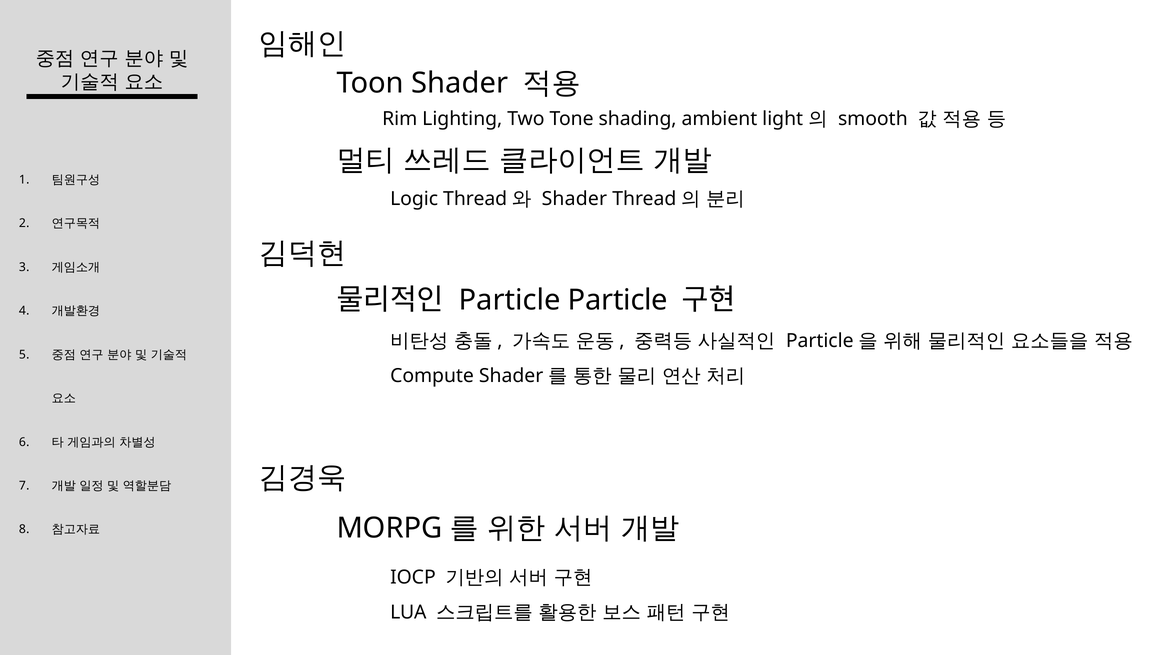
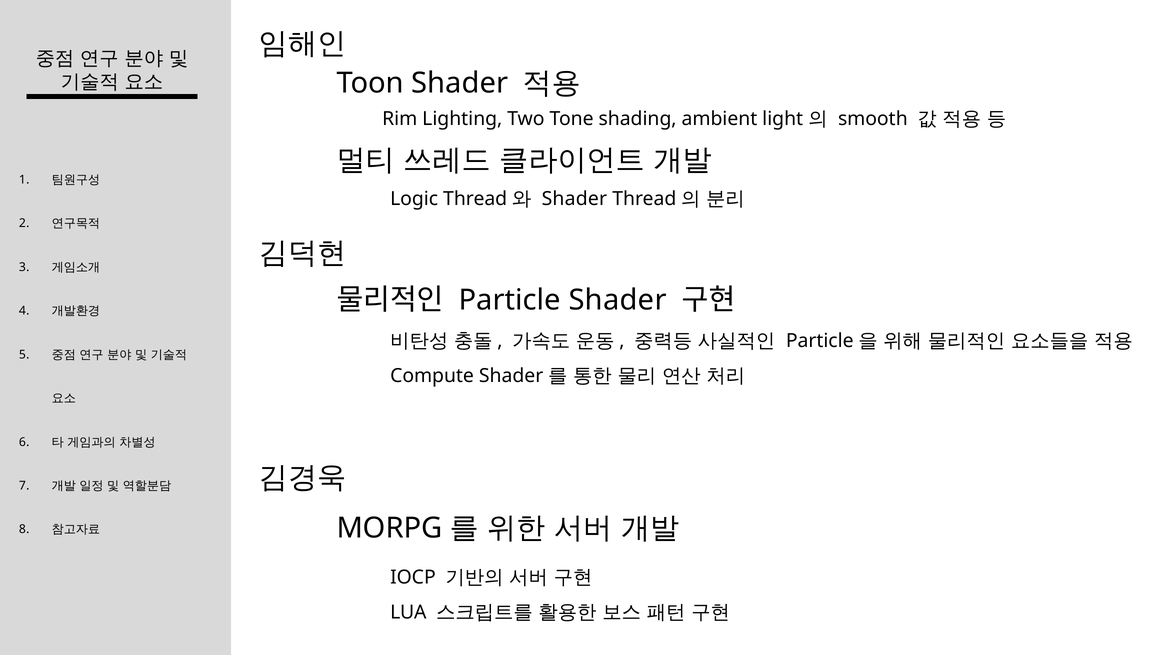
Particle Particle: Particle -> Shader (618, 300)
